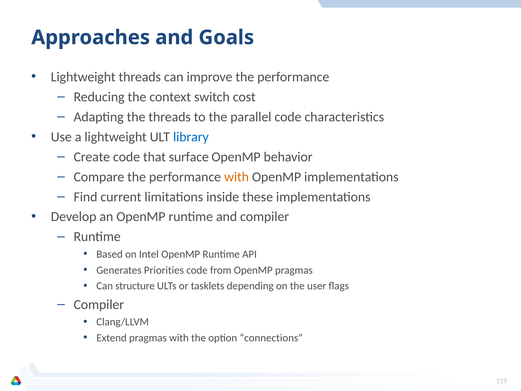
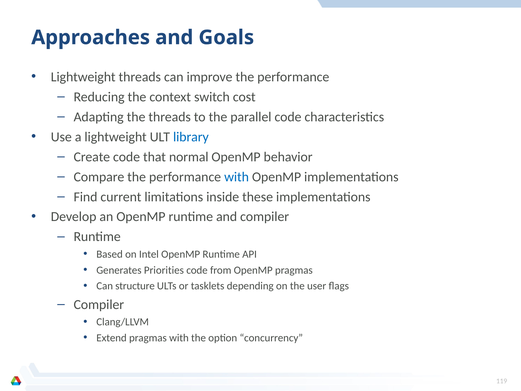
surface: surface -> normal (189, 157)
with colour: orange -> blue (237, 177)
connections: connections -> concurrency (271, 338)
